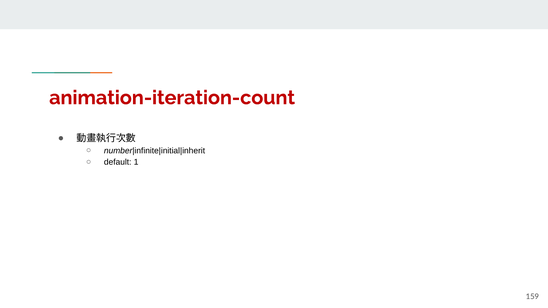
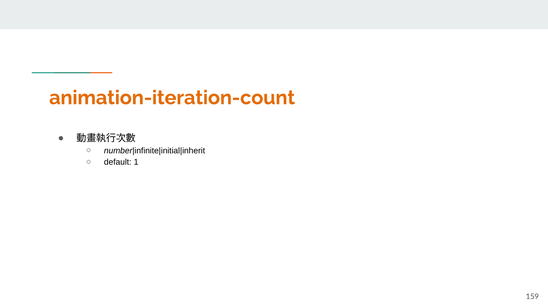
animation-iteration-count colour: red -> orange (172, 98)
